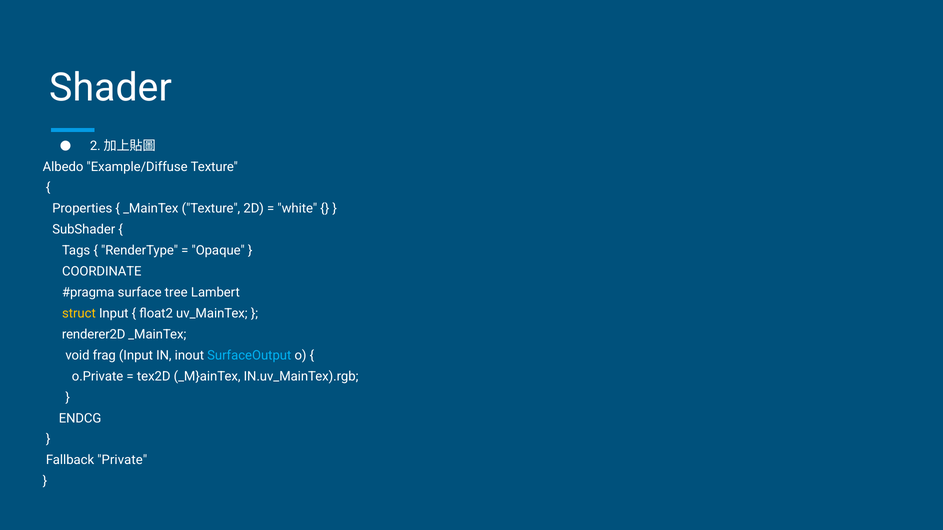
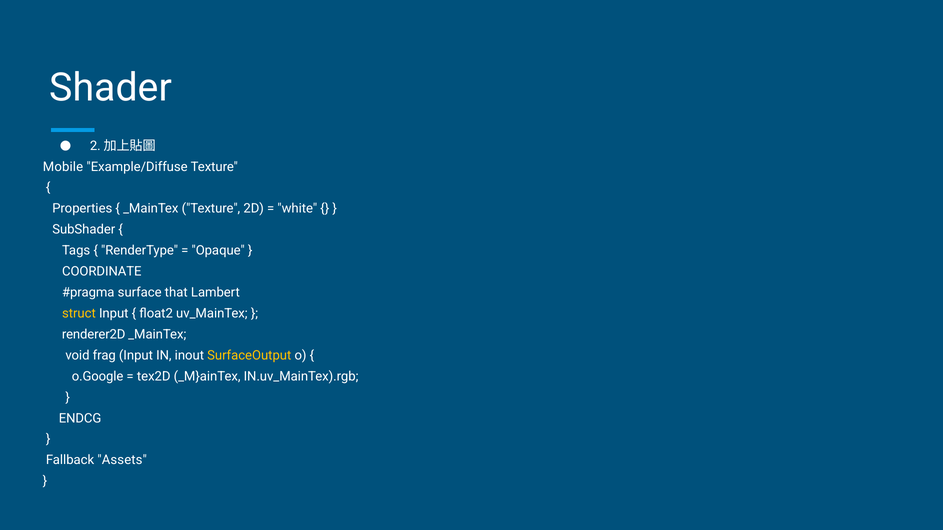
Albedo: Albedo -> Mobile (63, 167)
tree: tree -> that (176, 293)
SurfaceOutput colour: light blue -> yellow (249, 356)
o.Private: o.Private -> o.Google (98, 377)
Private: Private -> Assets (122, 460)
